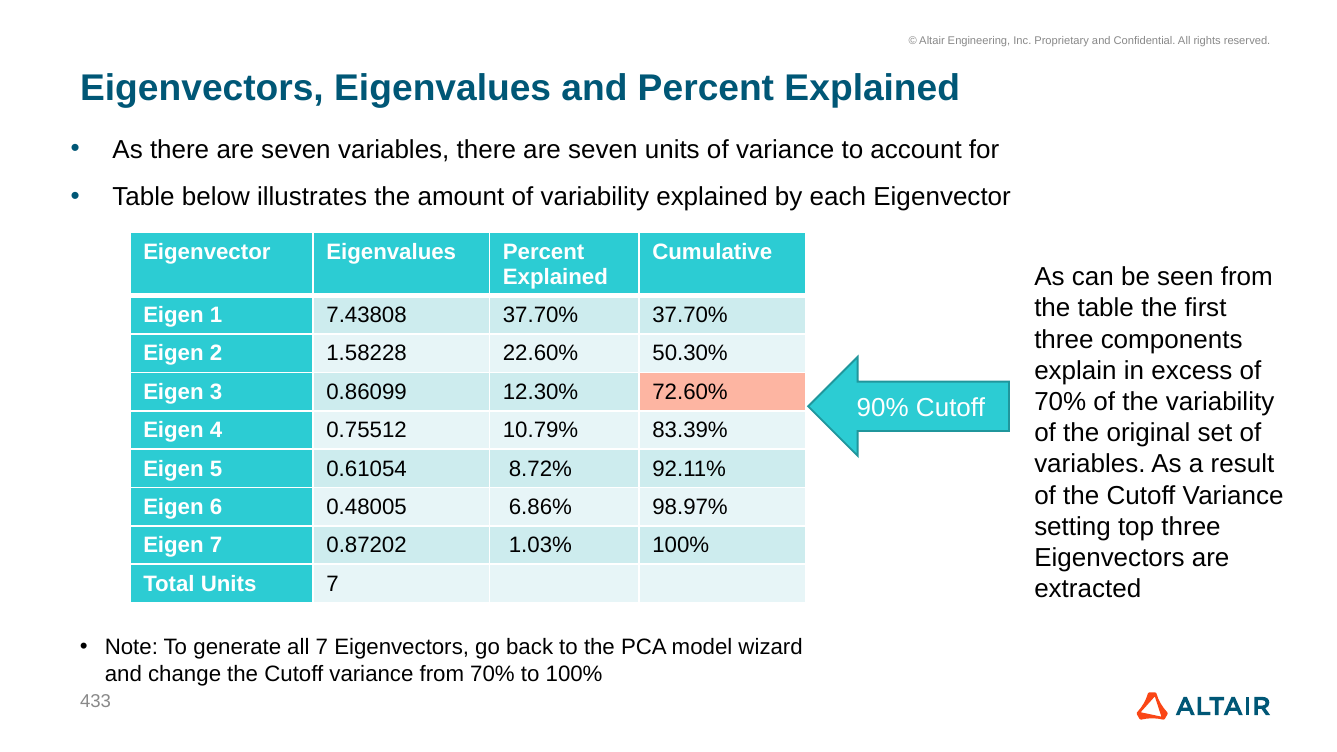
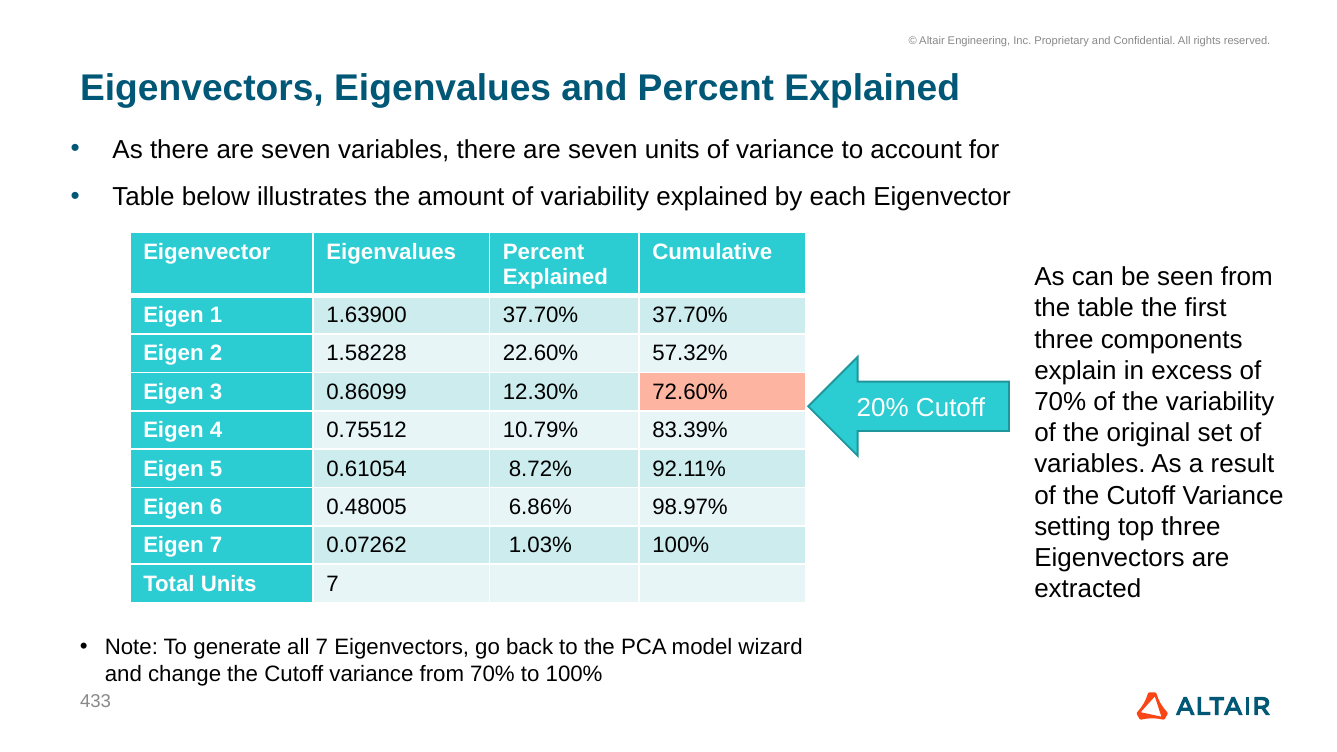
7.43808: 7.43808 -> 1.63900 (367, 315)
50.30%: 50.30% -> 57.32% (690, 354)
90%: 90% -> 20% (883, 408)
0.87202: 0.87202 -> 0.07262 (367, 546)
